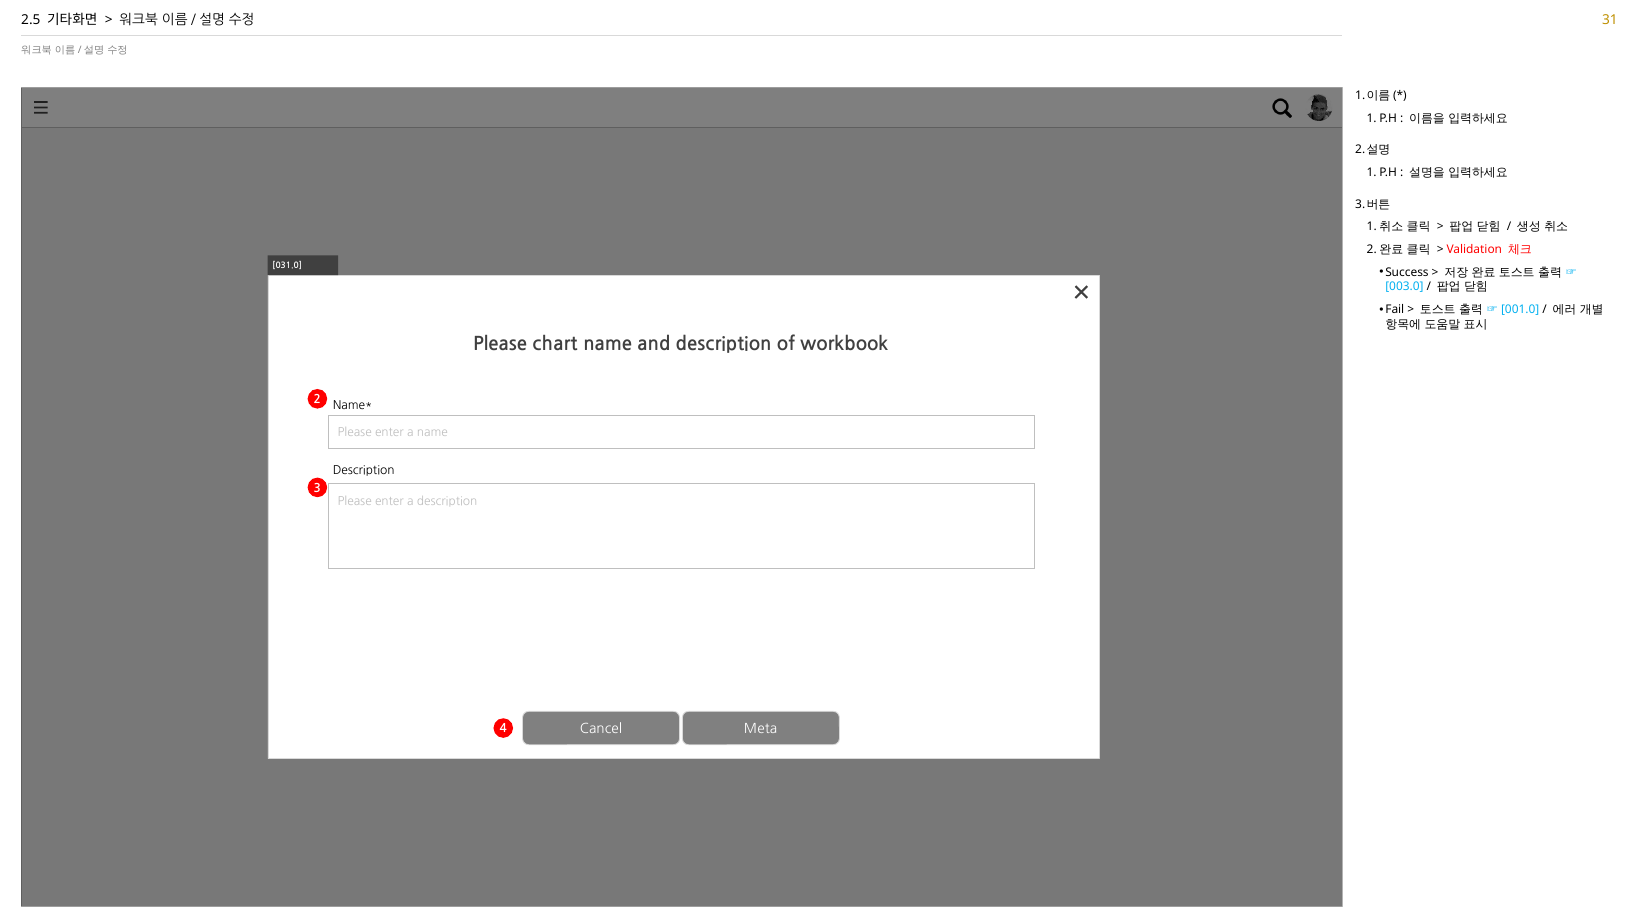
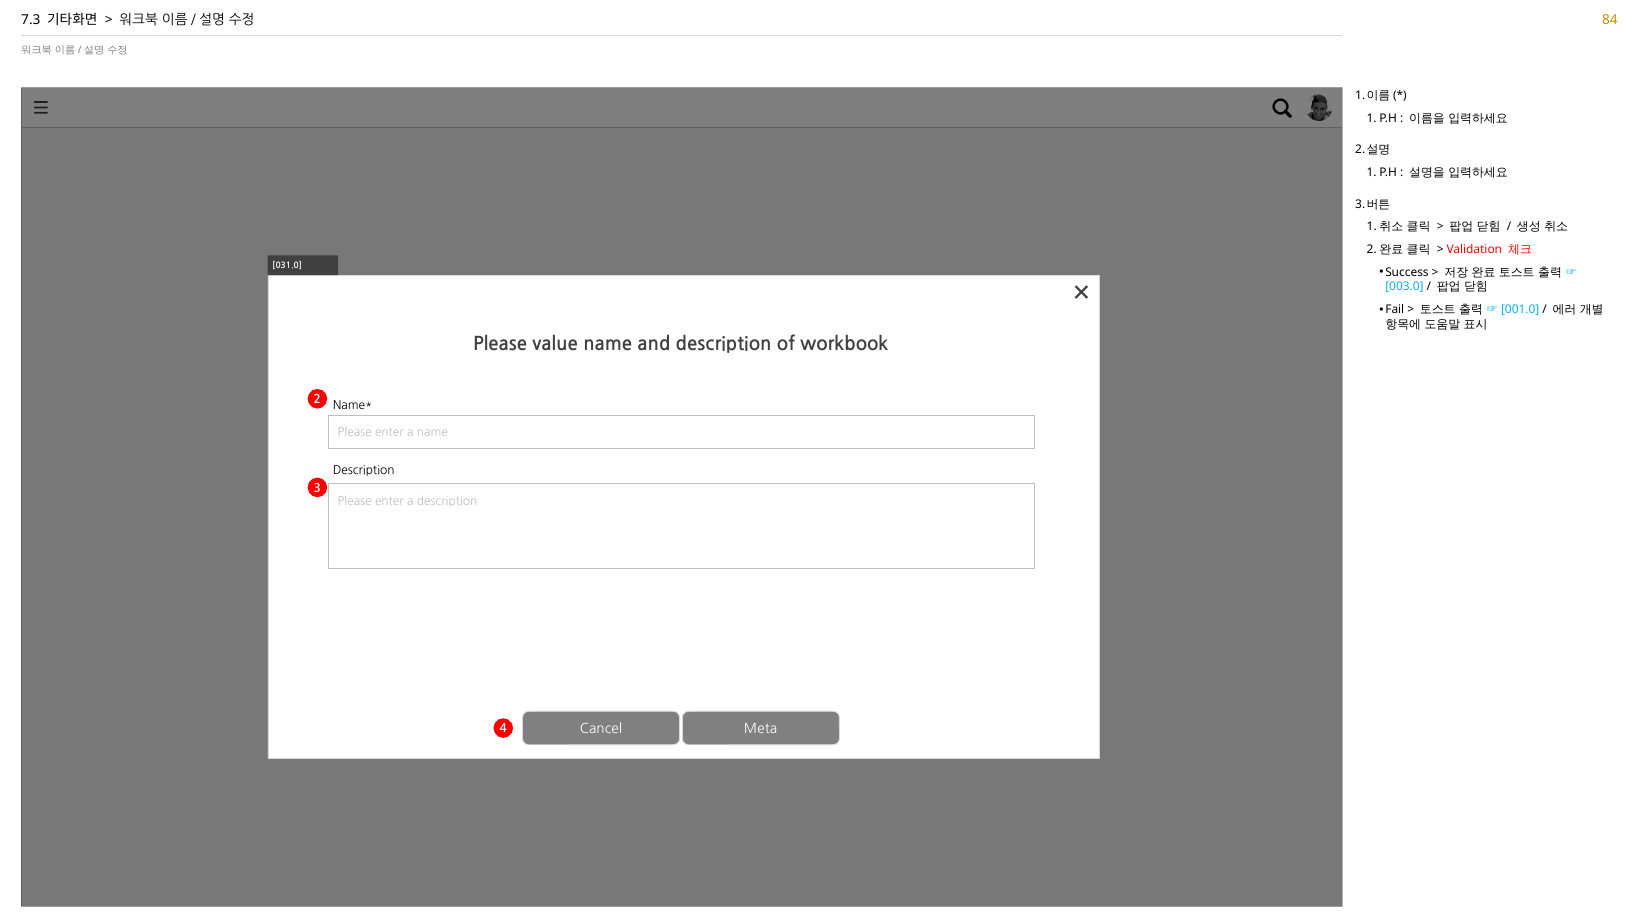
2.5: 2.5 -> 7.3 (31, 20)
31: 31 -> 84 (1610, 20)
chart: chart -> value (555, 344)
